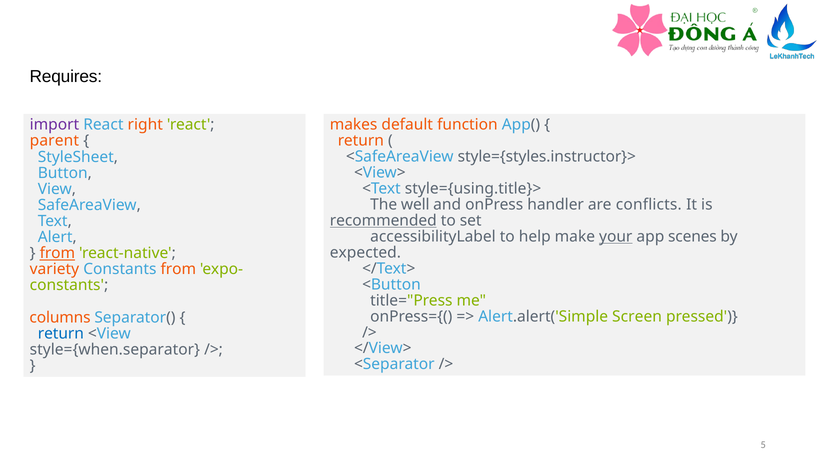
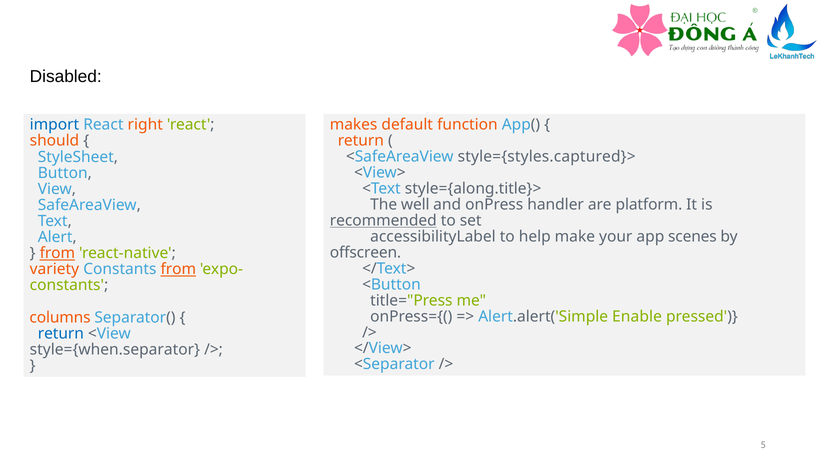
Requires: Requires -> Disabled (66, 77)
import colour: purple -> blue (54, 125)
parent: parent -> should (54, 141)
style={styles.instructor}>: style={styles.instructor}> -> style={styles.captured}> (547, 157)
style={using.title}>: style={using.title}> -> style={along.title}> (473, 189)
conflicts: conflicts -> platform (649, 205)
your underline: present -> none (616, 237)
expected: expected -> offscreen (365, 253)
from underline: none -> present (178, 269)
Screen: Screen -> Enable (637, 317)
